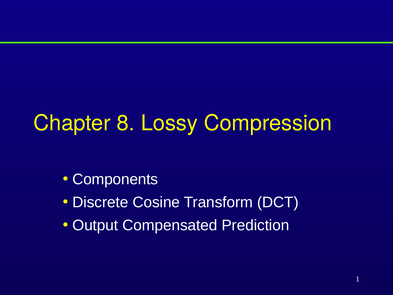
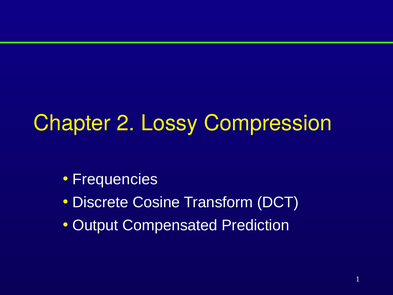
8: 8 -> 2 (126, 123)
Components: Components -> Frequencies (115, 179)
